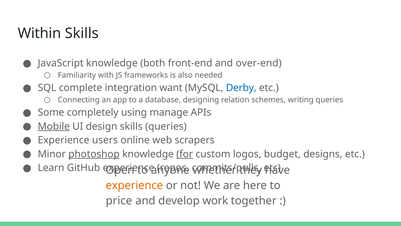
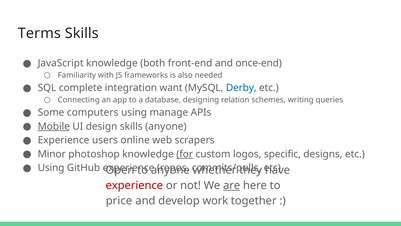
Within: Within -> Terms (39, 33)
over-end: over-end -> once-end (259, 63)
completely: completely -> computers (93, 112)
skills queries: queries -> anyone (166, 126)
photoshop underline: present -> none (94, 154)
budget: budget -> specific (282, 154)
Learn: Learn -> Using (51, 168)
experience colour: orange -> red (134, 185)
are underline: none -> present (232, 185)
